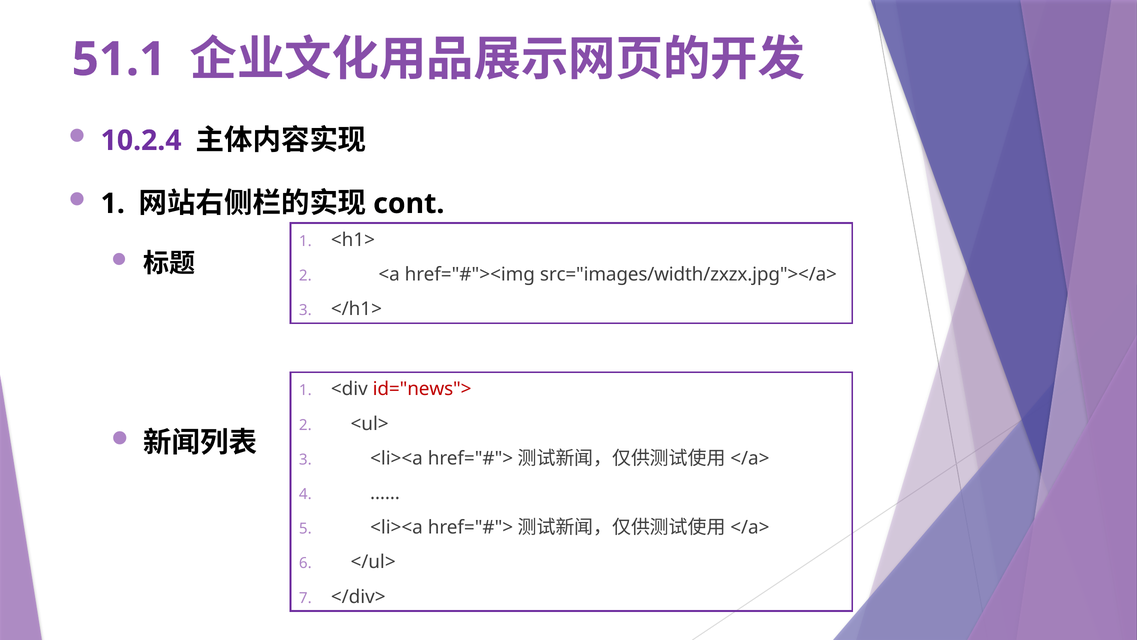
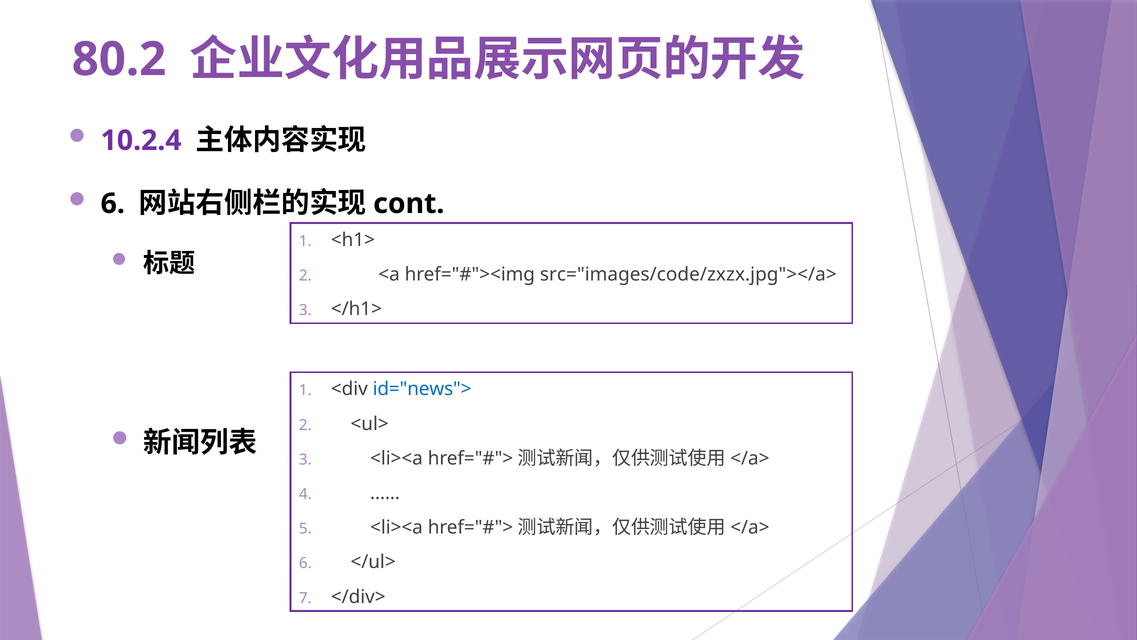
51.1: 51.1 -> 80.2 (119, 59)
1: 1 -> 6 (113, 203)
src="images/width/zxzx.jpg"></a>: src="images/width/zxzx.jpg"></a> -> src="images/code/zxzx.jpg"></a> (688, 274)
id="news"> colour: red -> blue (422, 389)
